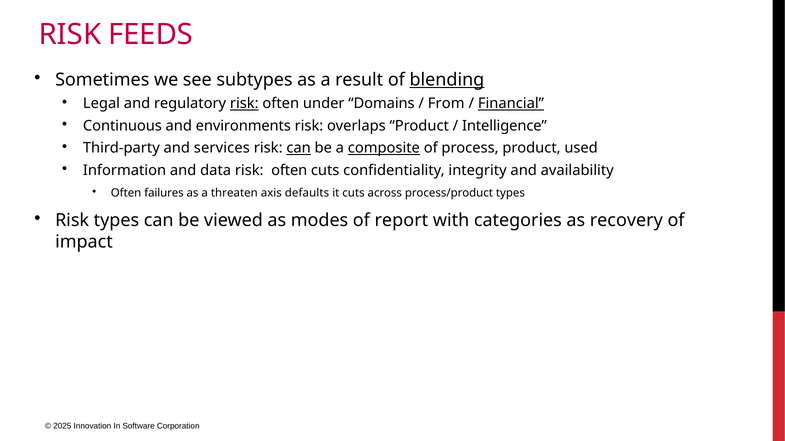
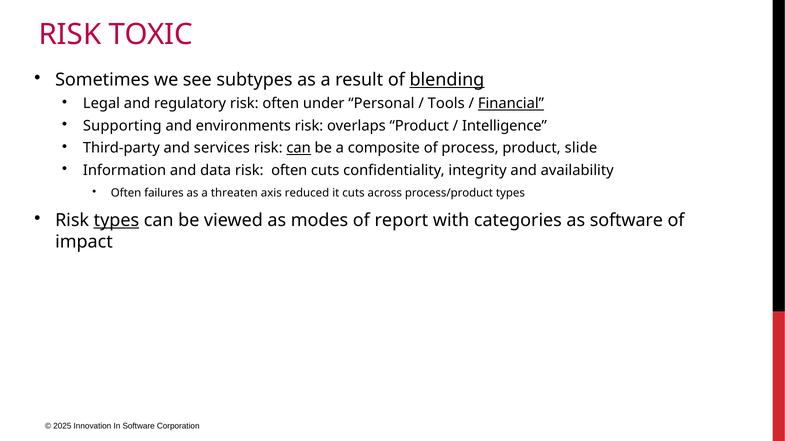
FEEDS: FEEDS -> TOXIC (151, 35)
risk underline: present -> none (244, 104)
Domains: Domains -> Personal (381, 104)
From: From -> Tools (446, 104)
Continuous: Continuous -> Supporting (122, 126)
composite underline: present -> none (384, 148)
used: used -> slide (581, 148)
defaults: defaults -> reduced (307, 193)
types underline: none -> present (116, 220)
as recovery: recovery -> software (626, 220)
